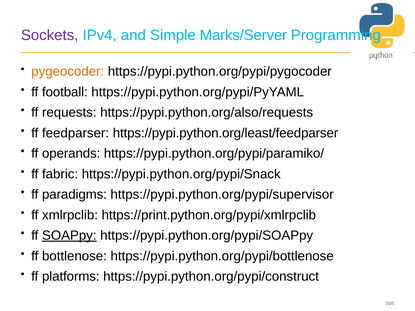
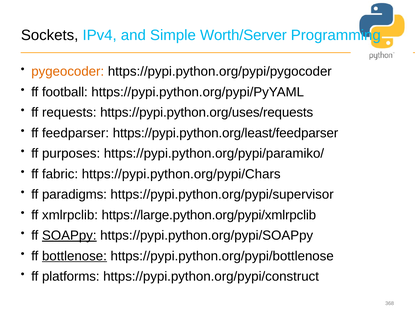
Sockets colour: purple -> black (50, 35)
Marks/Server: Marks/Server -> Worth/Server (243, 35)
https://pypi.python.org/also/requests: https://pypi.python.org/also/requests -> https://pypi.python.org/uses/requests (207, 113)
operands: operands -> purposes (71, 154)
https://pypi.python.org/pypi/Snack: https://pypi.python.org/pypi/Snack -> https://pypi.python.org/pypi/Chars (181, 174)
https://print.python.org/pypi/xmlrpclib: https://print.python.org/pypi/xmlrpclib -> https://large.python.org/pypi/xmlrpclib (209, 215)
bottlenose underline: none -> present (74, 256)
